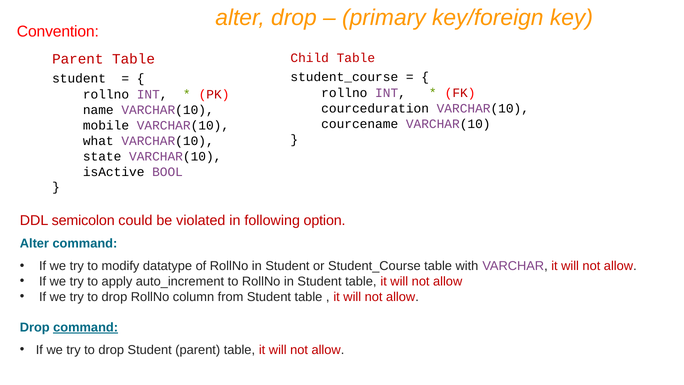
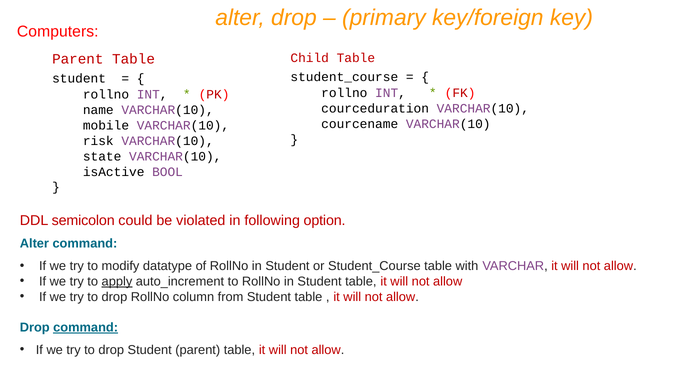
Convention: Convention -> Computers (58, 32)
what: what -> risk (98, 141)
apply underline: none -> present (117, 281)
